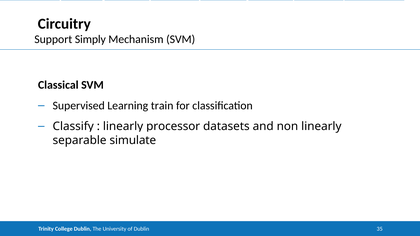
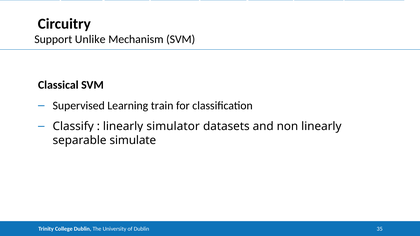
Simply: Simply -> Unlike (90, 39)
processor: processor -> simulator (173, 126)
